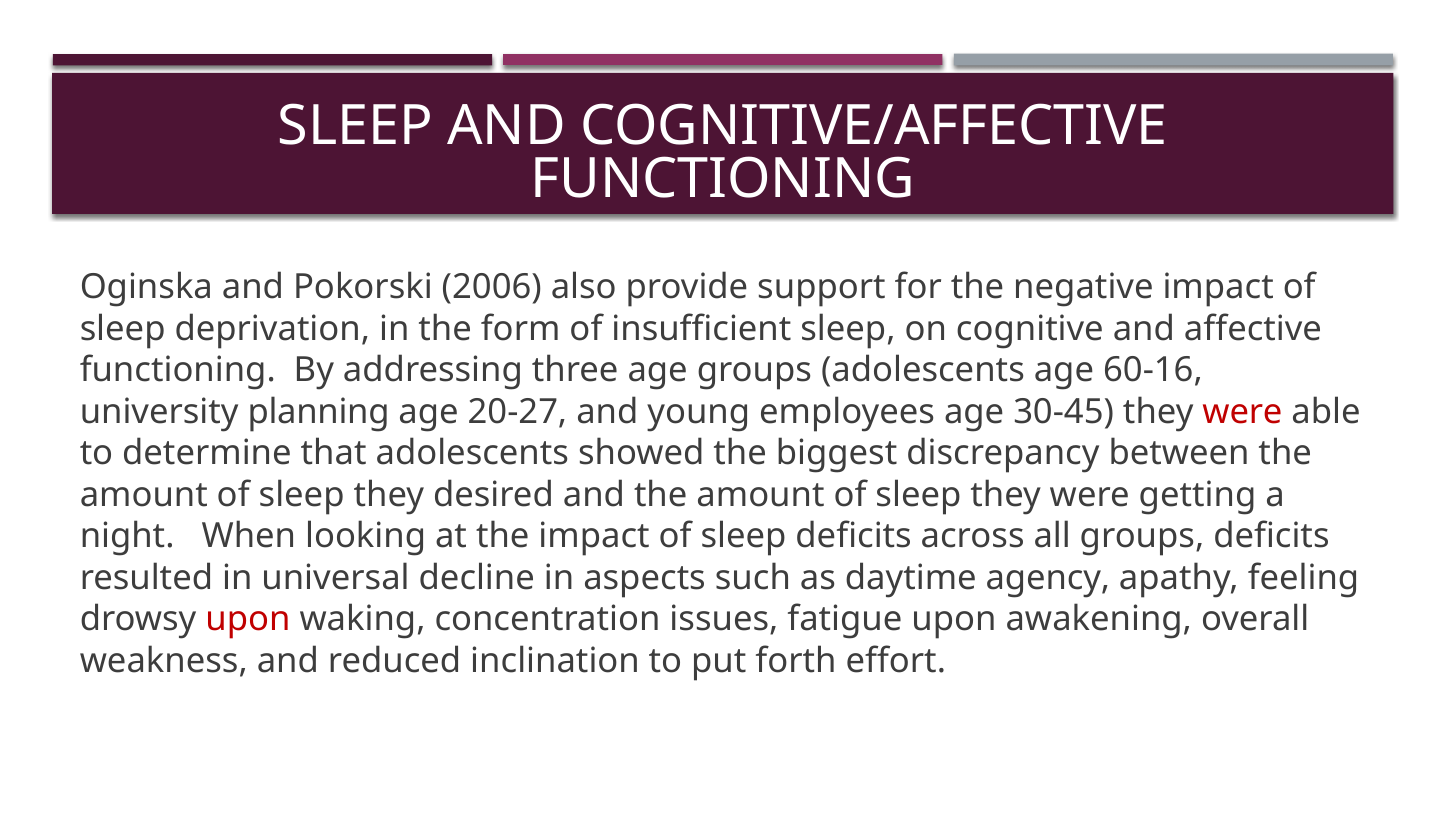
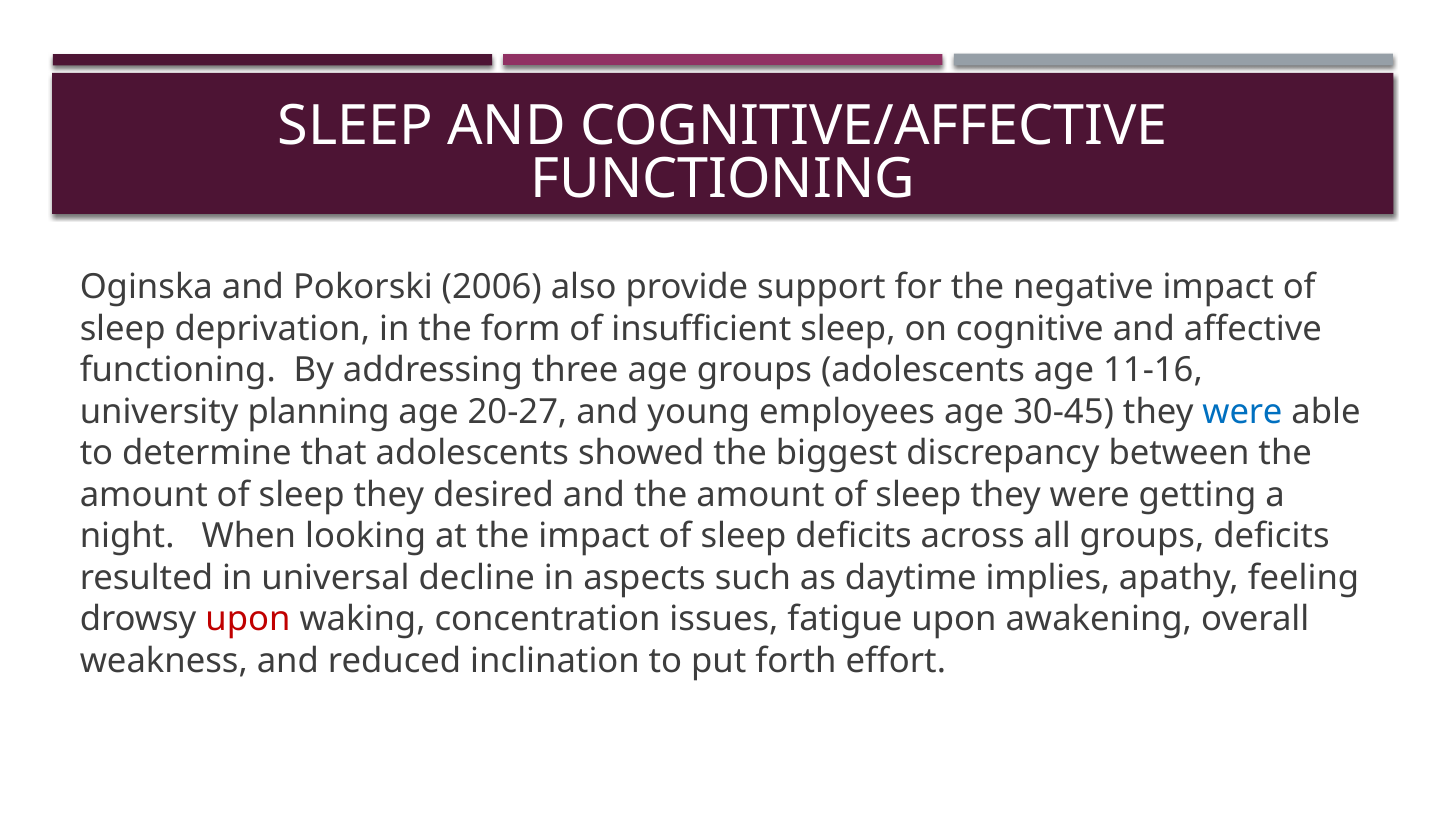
60-16: 60-16 -> 11-16 (1153, 370)
were colour: red -> blue (1243, 412)
agency: agency -> implies (1048, 578)
